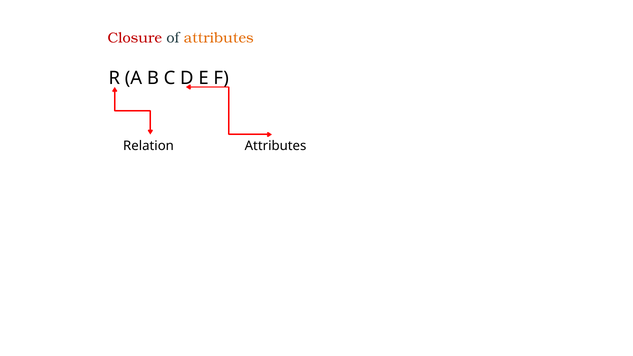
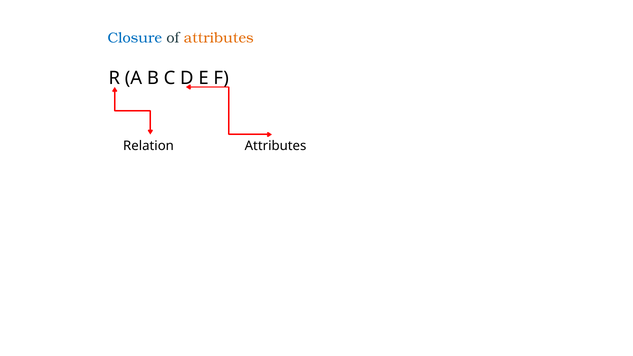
Closure colour: red -> blue (135, 38)
